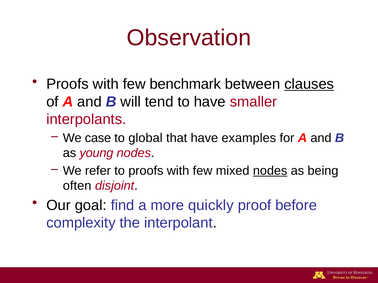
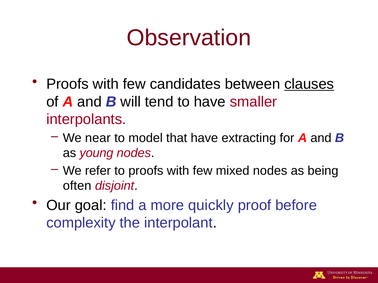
benchmark: benchmark -> candidates (185, 84)
case: case -> near (98, 138)
global: global -> model (146, 138)
examples: examples -> extracting (249, 138)
nodes underline: present -> none (270, 171)
